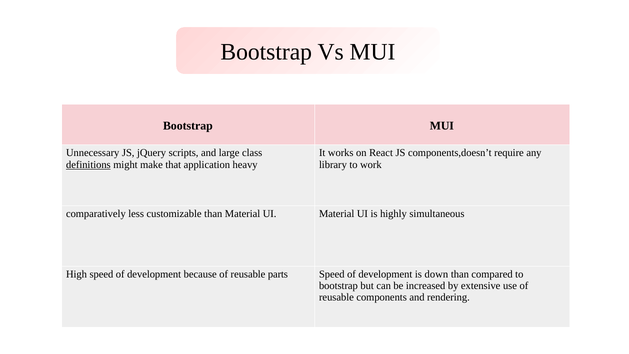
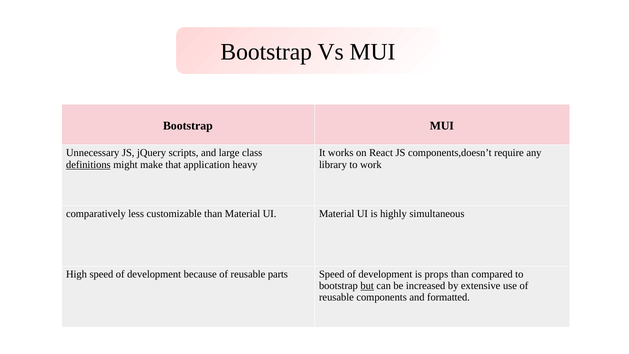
down: down -> props (436, 274)
but underline: none -> present (367, 286)
rendering: rendering -> formatted (448, 297)
